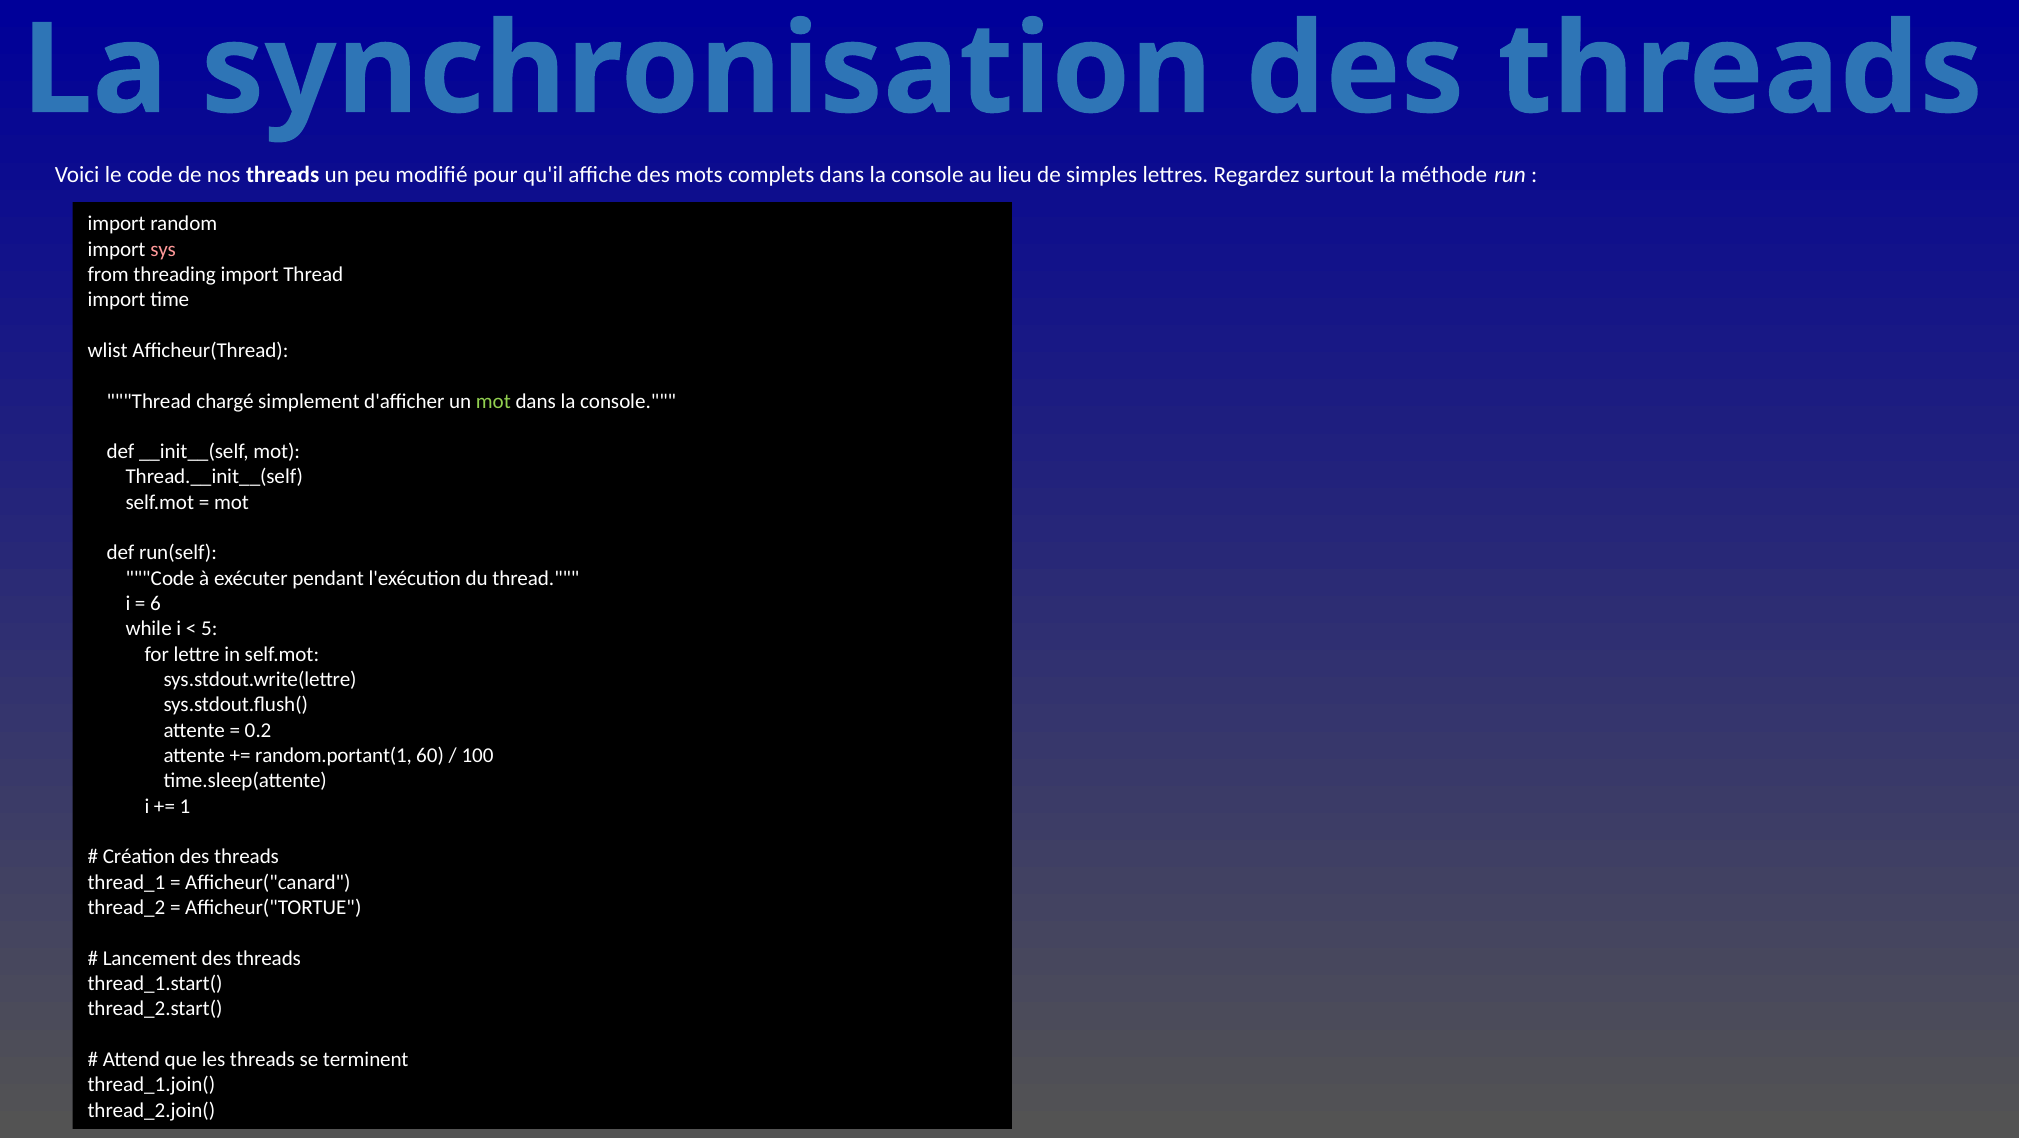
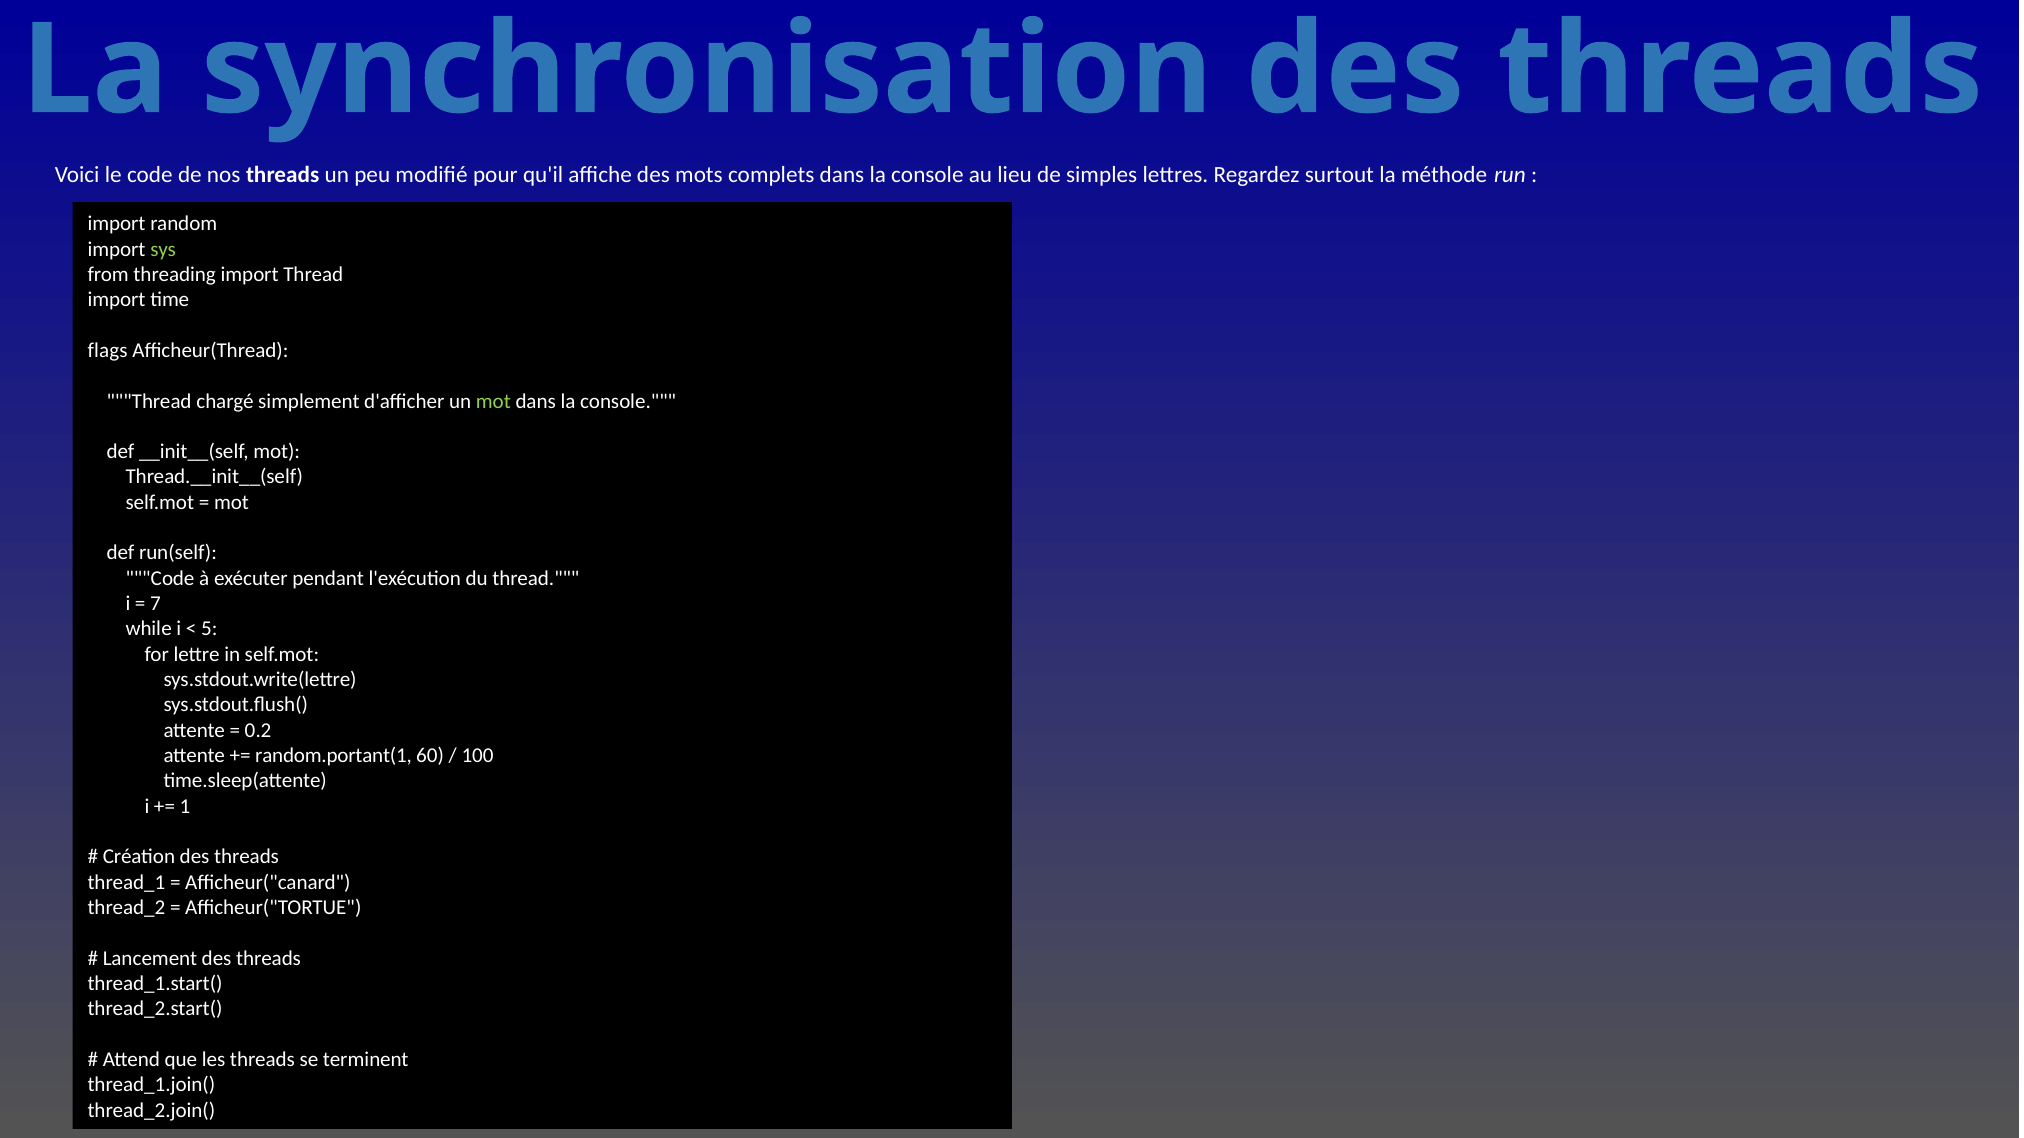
sys colour: pink -> light green (163, 249)
wlist: wlist -> flags (108, 351)
6: 6 -> 7 (155, 604)
